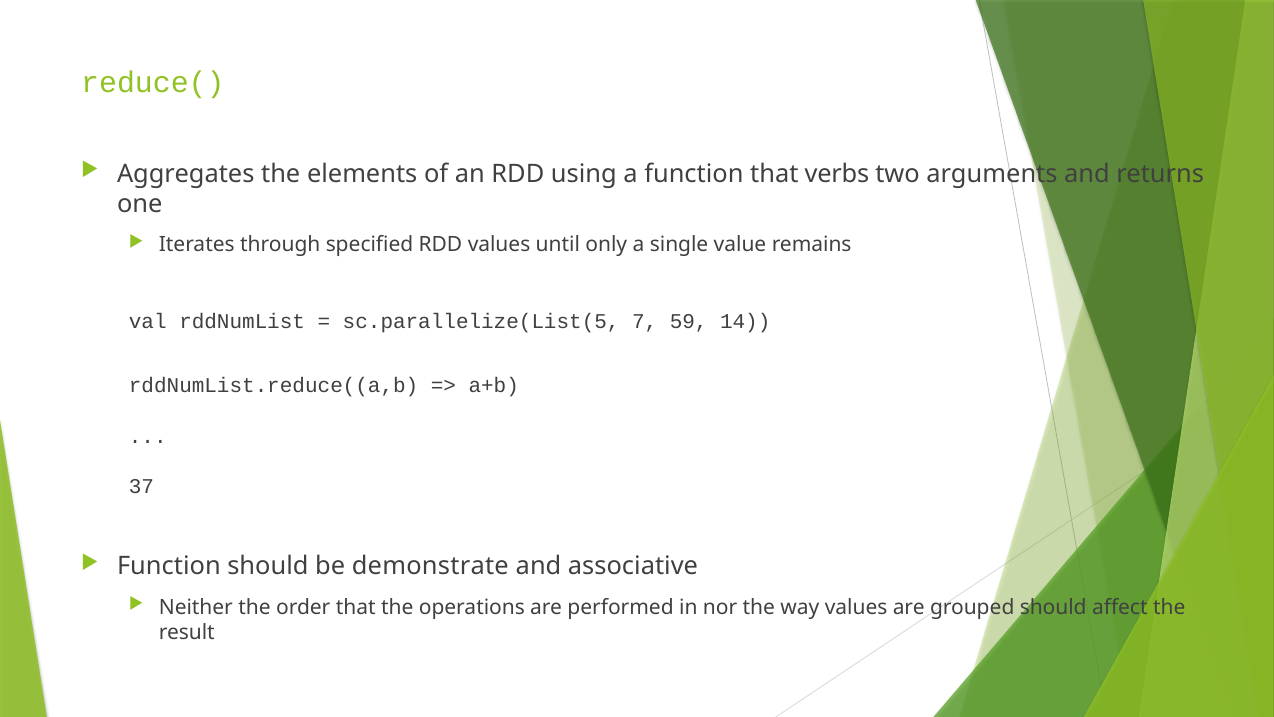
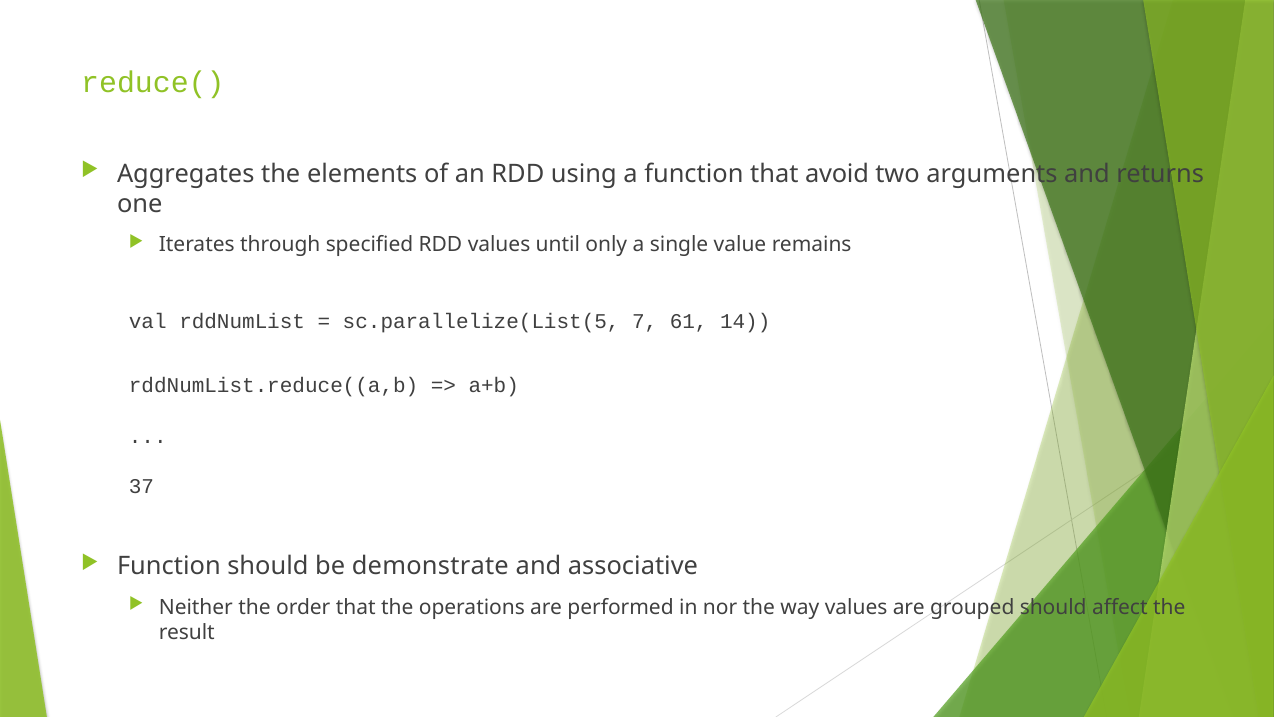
verbs: verbs -> avoid (837, 174)
59: 59 -> 61 (689, 322)
